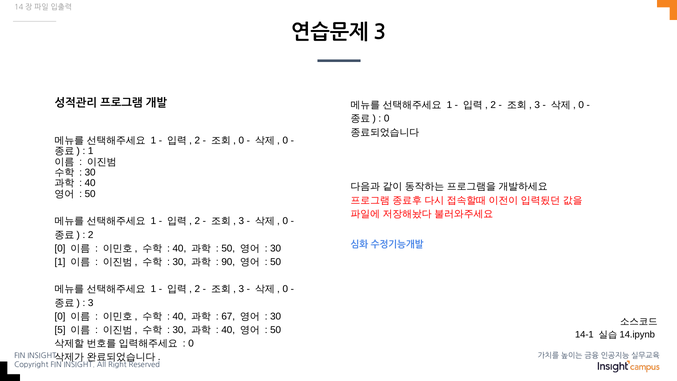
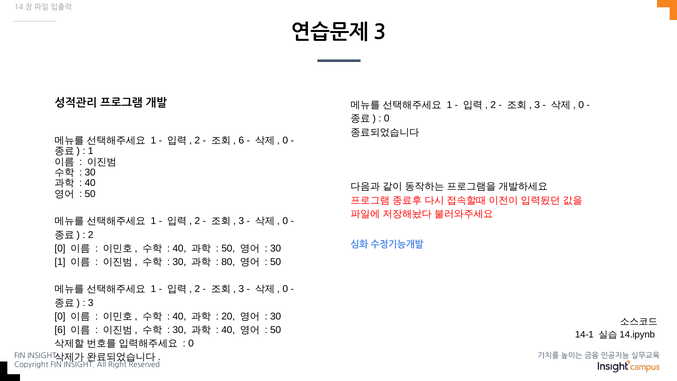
0: 0 -> 6 (241, 140)
90: 90 -> 80 (228, 262)
67: 67 -> 20 (228, 316)
5: 5 -> 6 (60, 330)
